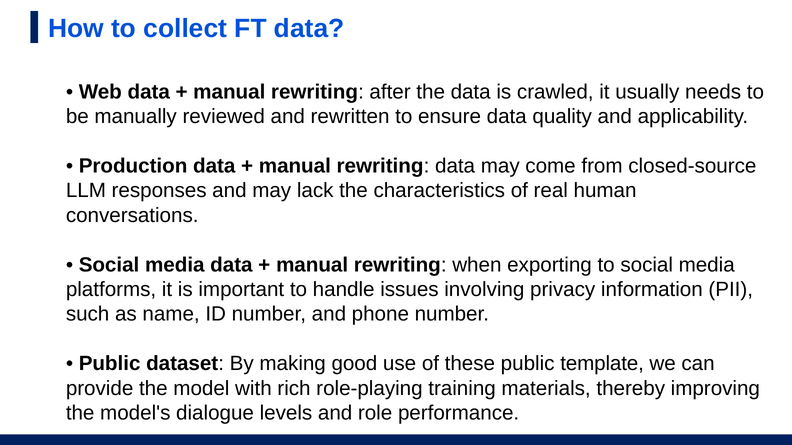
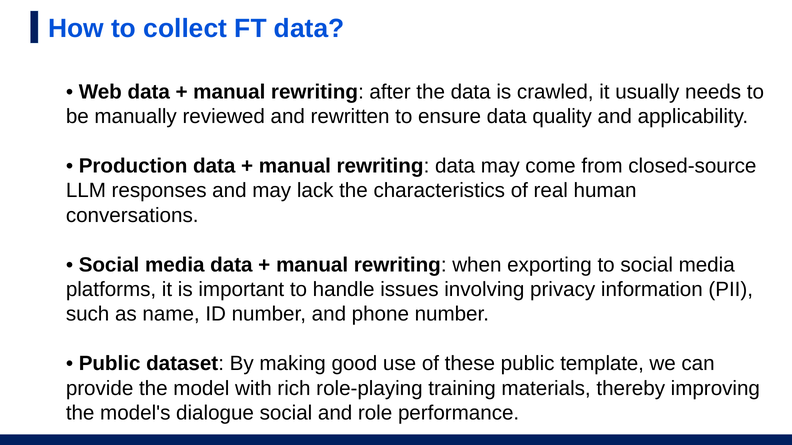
dialogue levels: levels -> social (286, 413)
